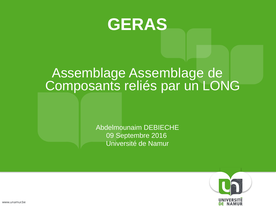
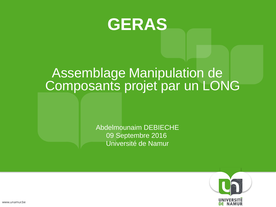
Assemblage Assemblage: Assemblage -> Manipulation (167, 73)
reliés: reliés -> projet (141, 86)
